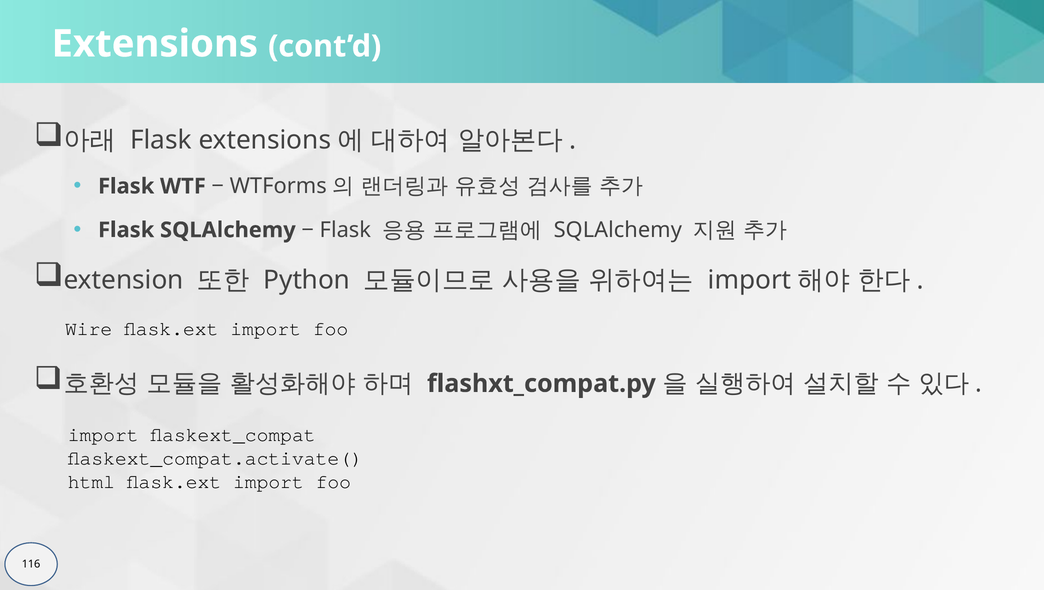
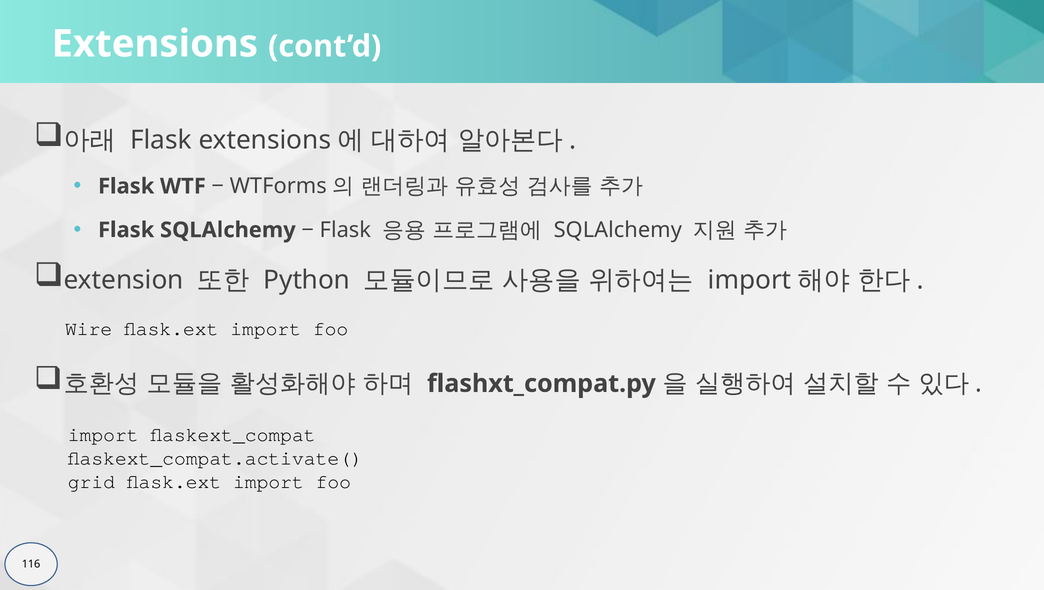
html: html -> grid (91, 482)
